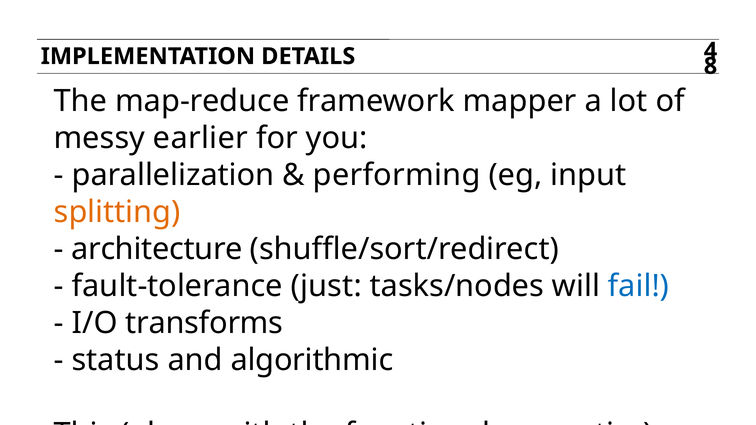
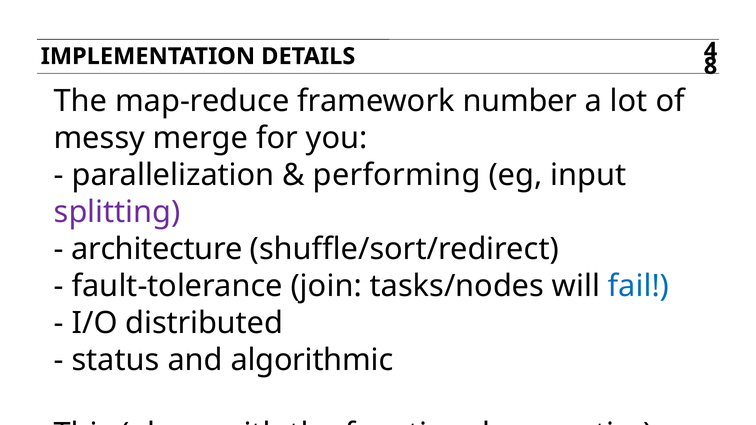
mapper: mapper -> number (520, 101)
earlier: earlier -> merge (201, 138)
splitting colour: orange -> purple (117, 212)
just: just -> join (326, 286)
transforms: transforms -> distributed (204, 323)
